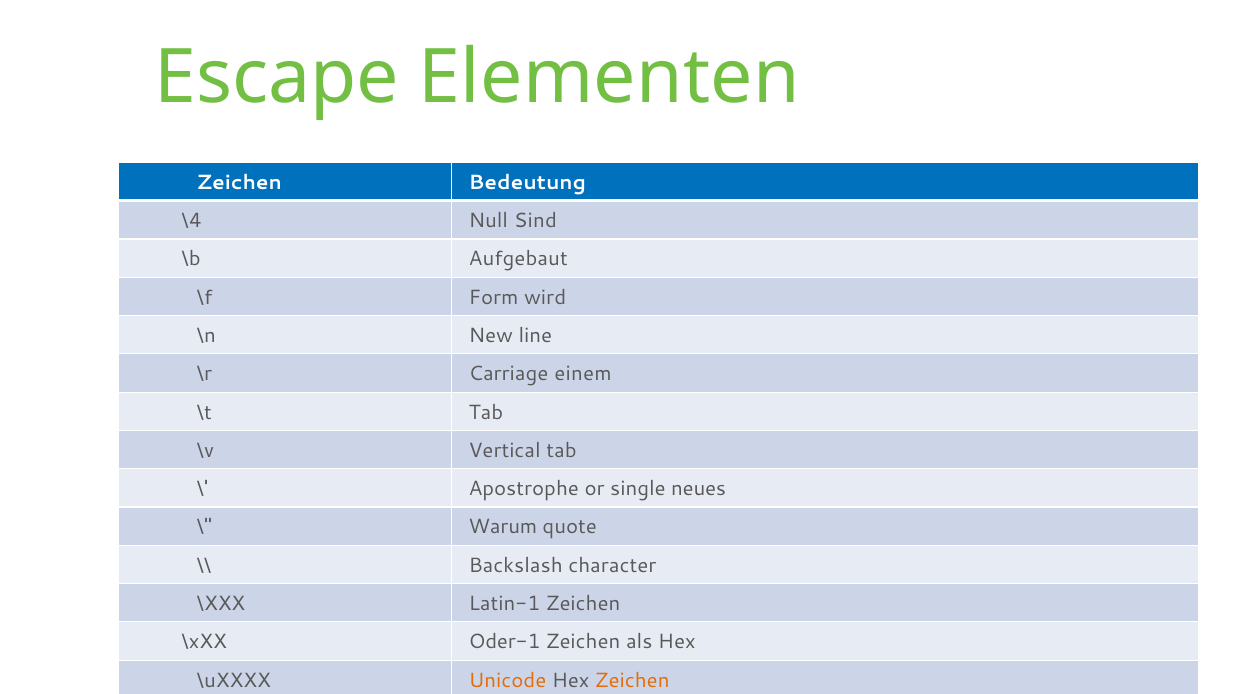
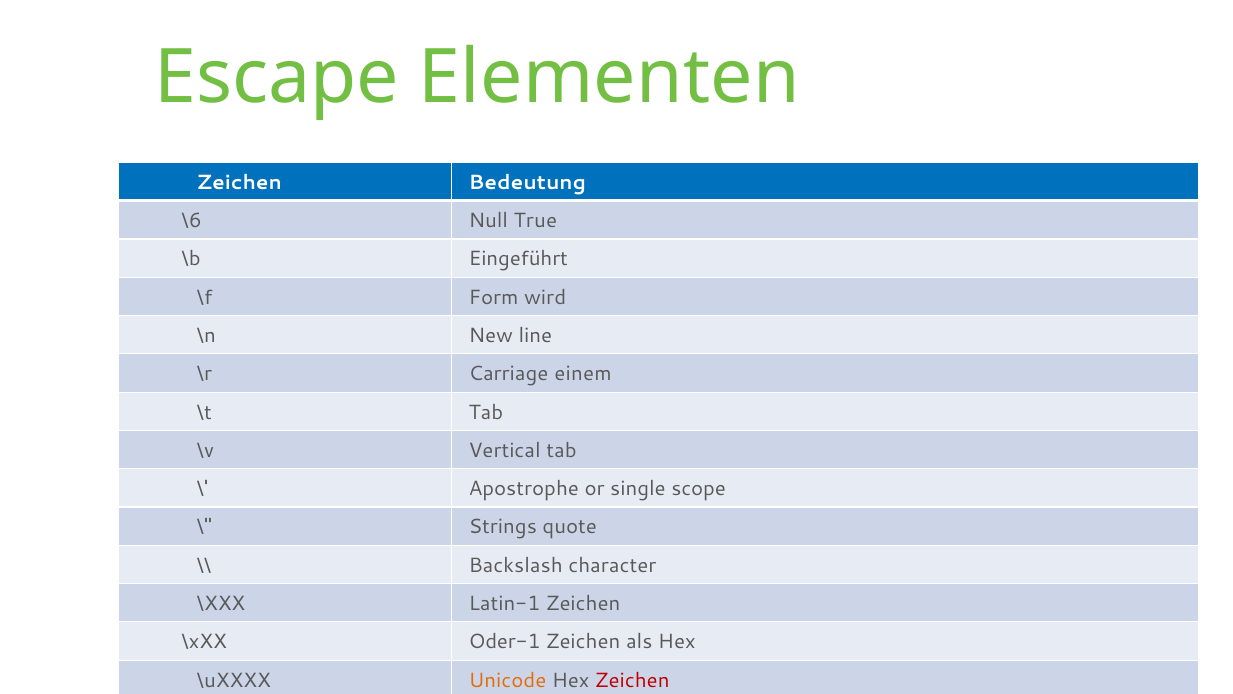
\4: \4 -> \6 (192, 221)
Sind: Sind -> True (535, 221)
Aufgebaut: Aufgebaut -> Eingeführt (518, 259)
neues: neues -> scope (699, 489)
Warum: Warum -> Strings (503, 527)
Zeichen colour: orange -> red (632, 680)
